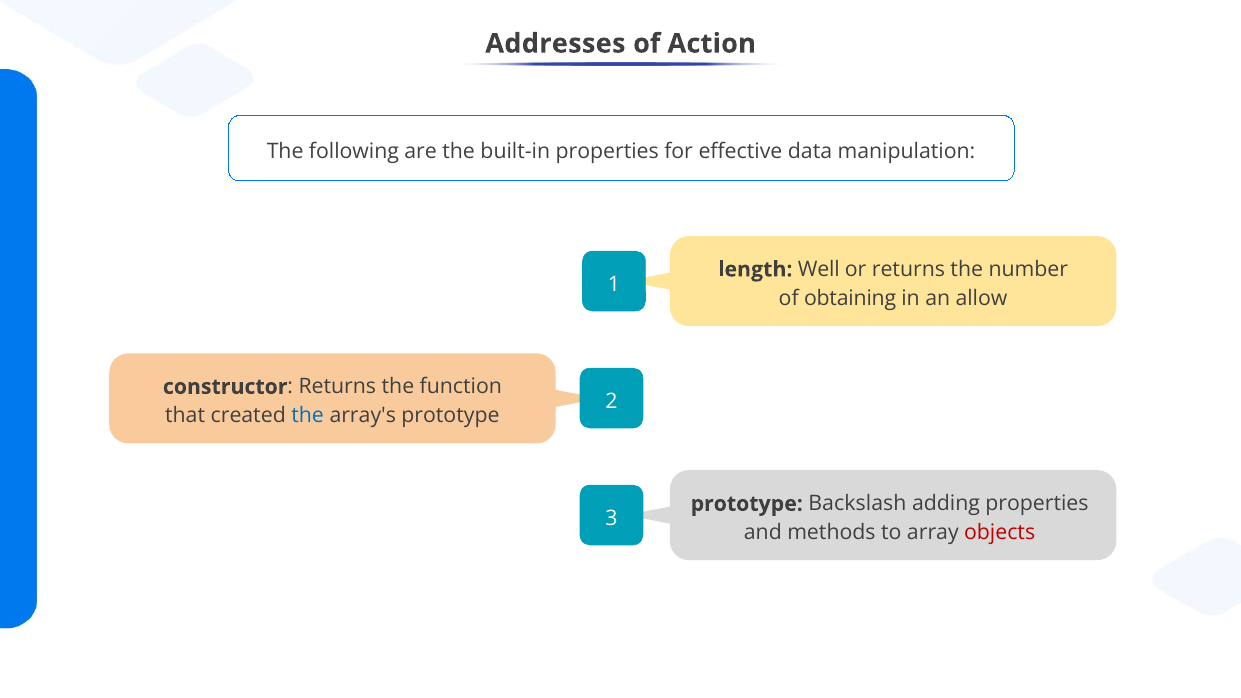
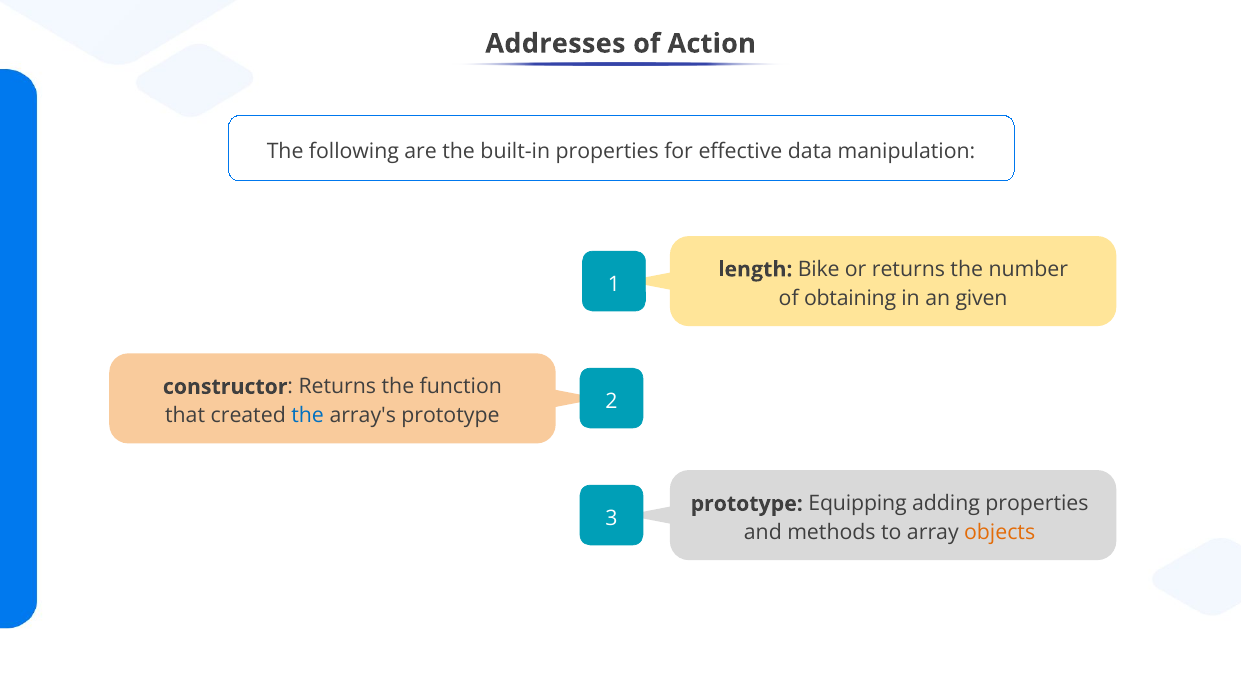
Well: Well -> Bike (819, 269)
allow: allow -> given (982, 299)
Backslash: Backslash -> Equipping (858, 504)
objects colour: red -> orange (1000, 533)
